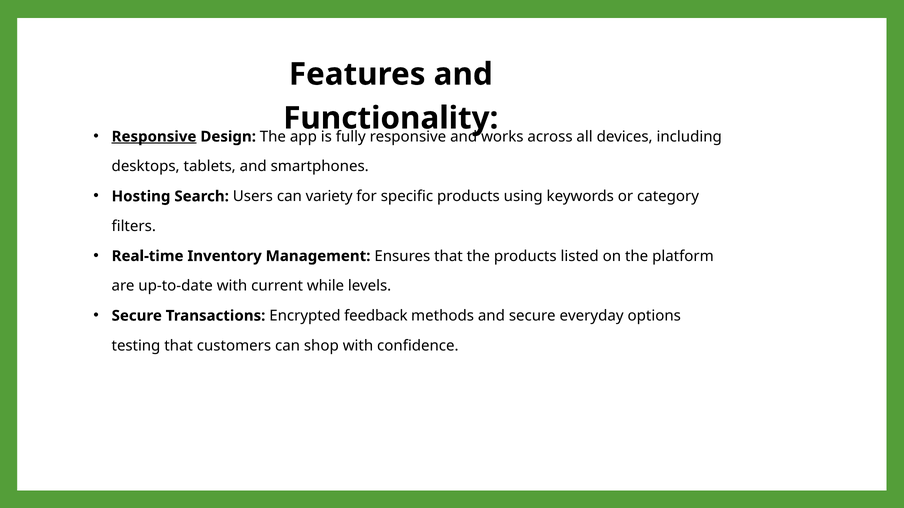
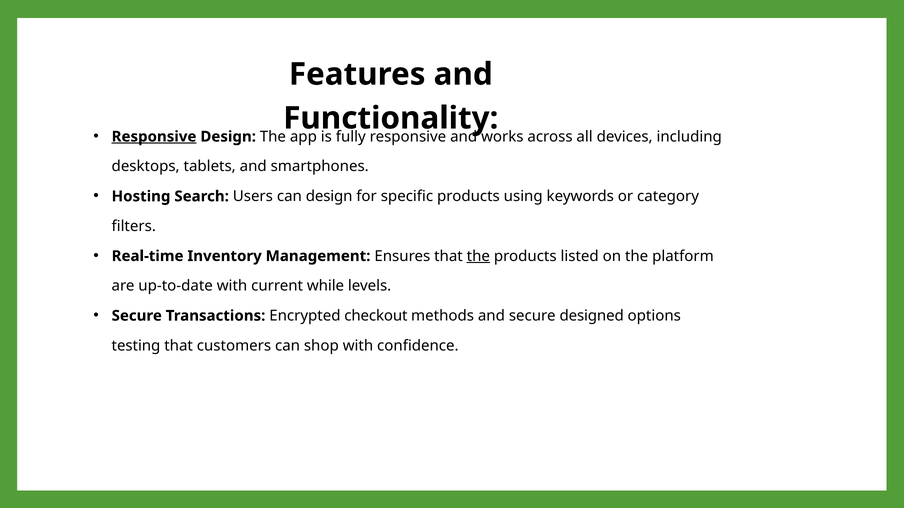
can variety: variety -> design (329, 197)
the underline: none -> present (478, 256)
feedback: feedback -> checkout (376, 316)
everyday: everyday -> designed (592, 316)
